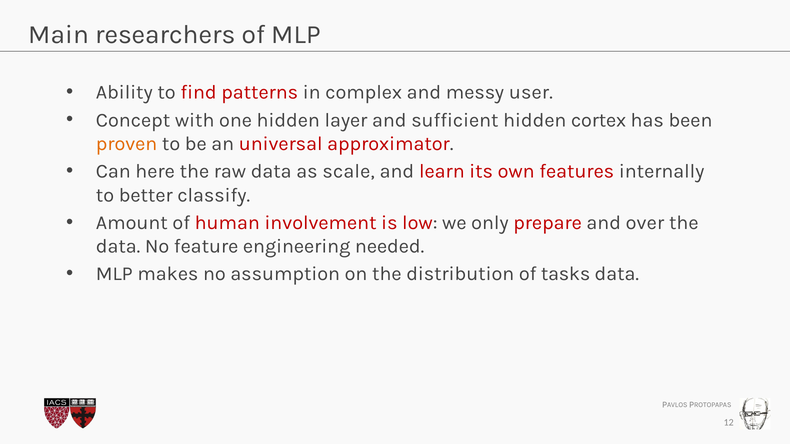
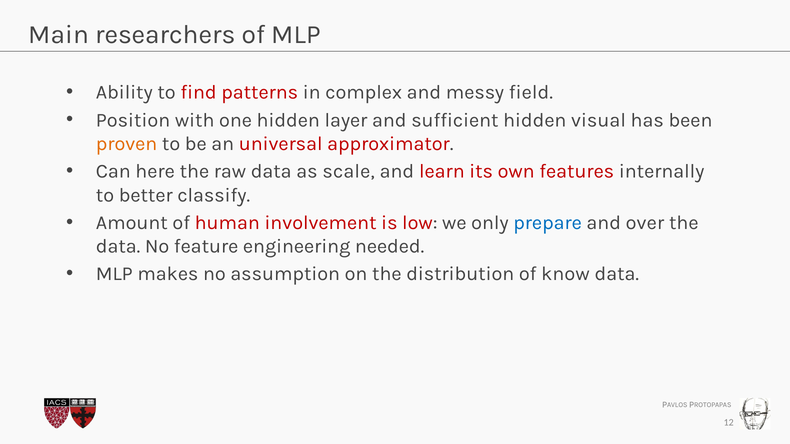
user: user -> field (531, 92)
Concept: Concept -> Position (133, 120)
cortex: cortex -> visual (598, 120)
prepare colour: red -> blue (548, 223)
tasks: tasks -> know (565, 274)
